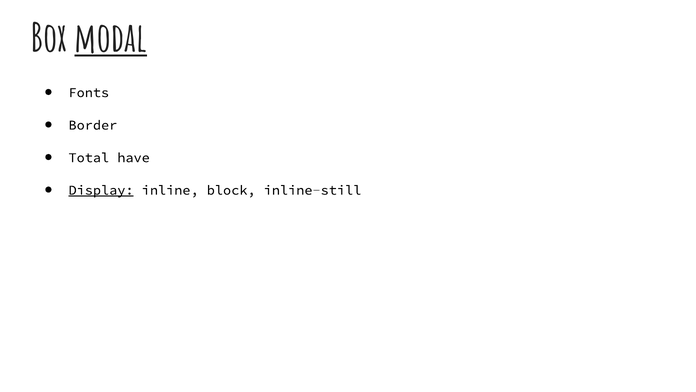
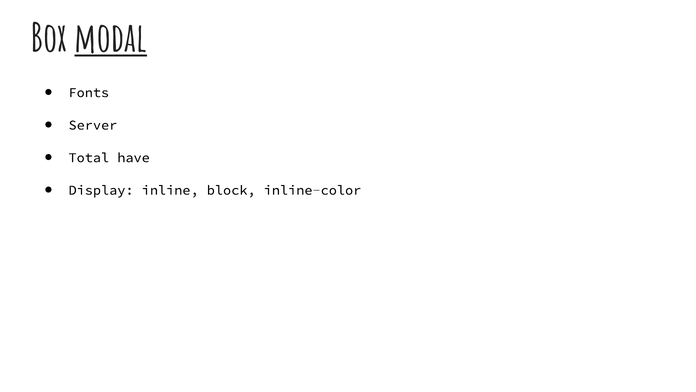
Border: Border -> Server (93, 125)
Display underline: present -> none (101, 190)
inline-still: inline-still -> inline-color (313, 190)
